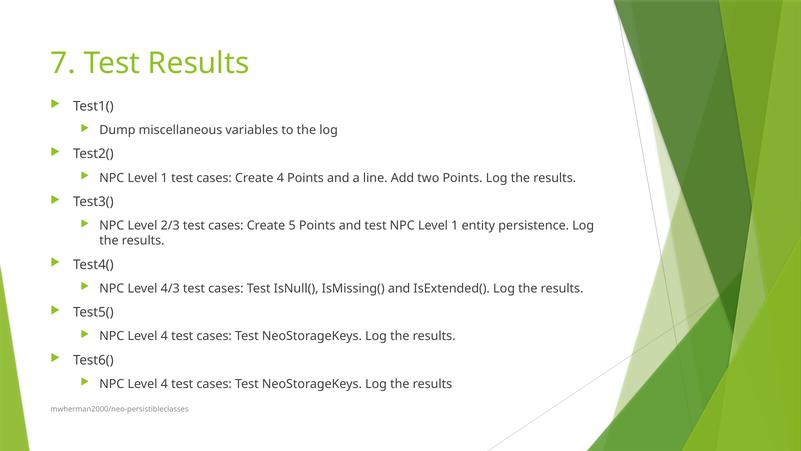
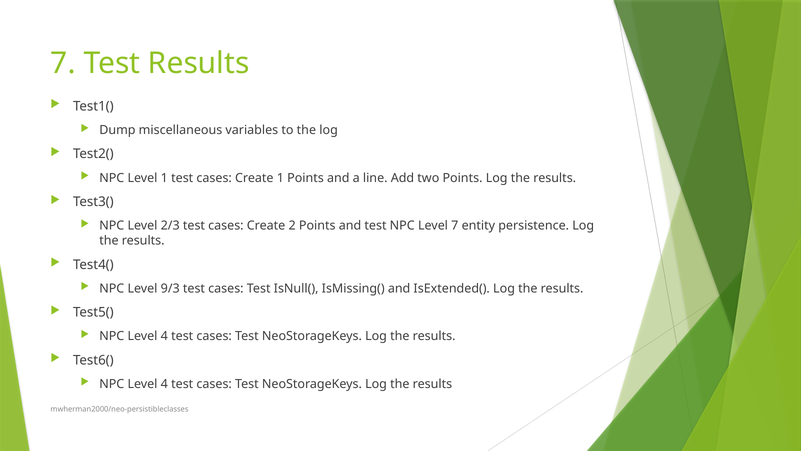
Create 4: 4 -> 1 (280, 178)
5: 5 -> 2 (292, 225)
test NPC Level 1: 1 -> 7 (455, 225)
4/3: 4/3 -> 9/3 (170, 288)
